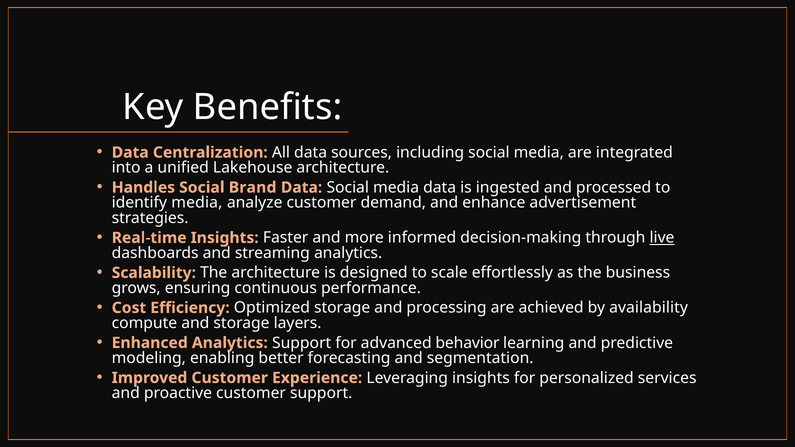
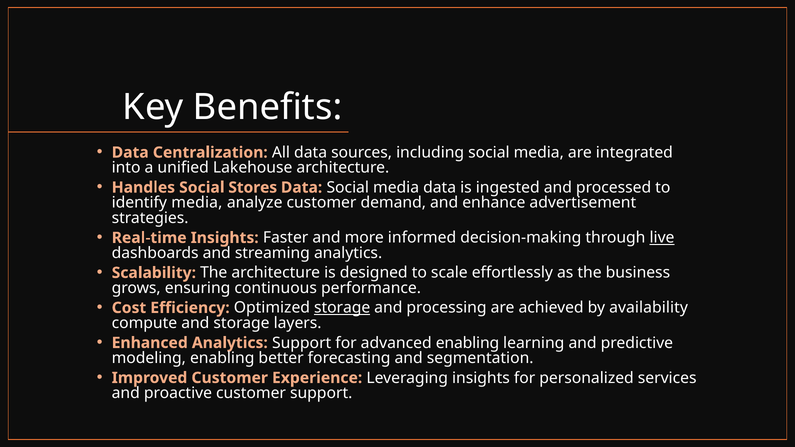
Brand: Brand -> Stores (253, 188)
storage underline: none -> present (342, 308)
advanced behavior: behavior -> enabling (468, 343)
